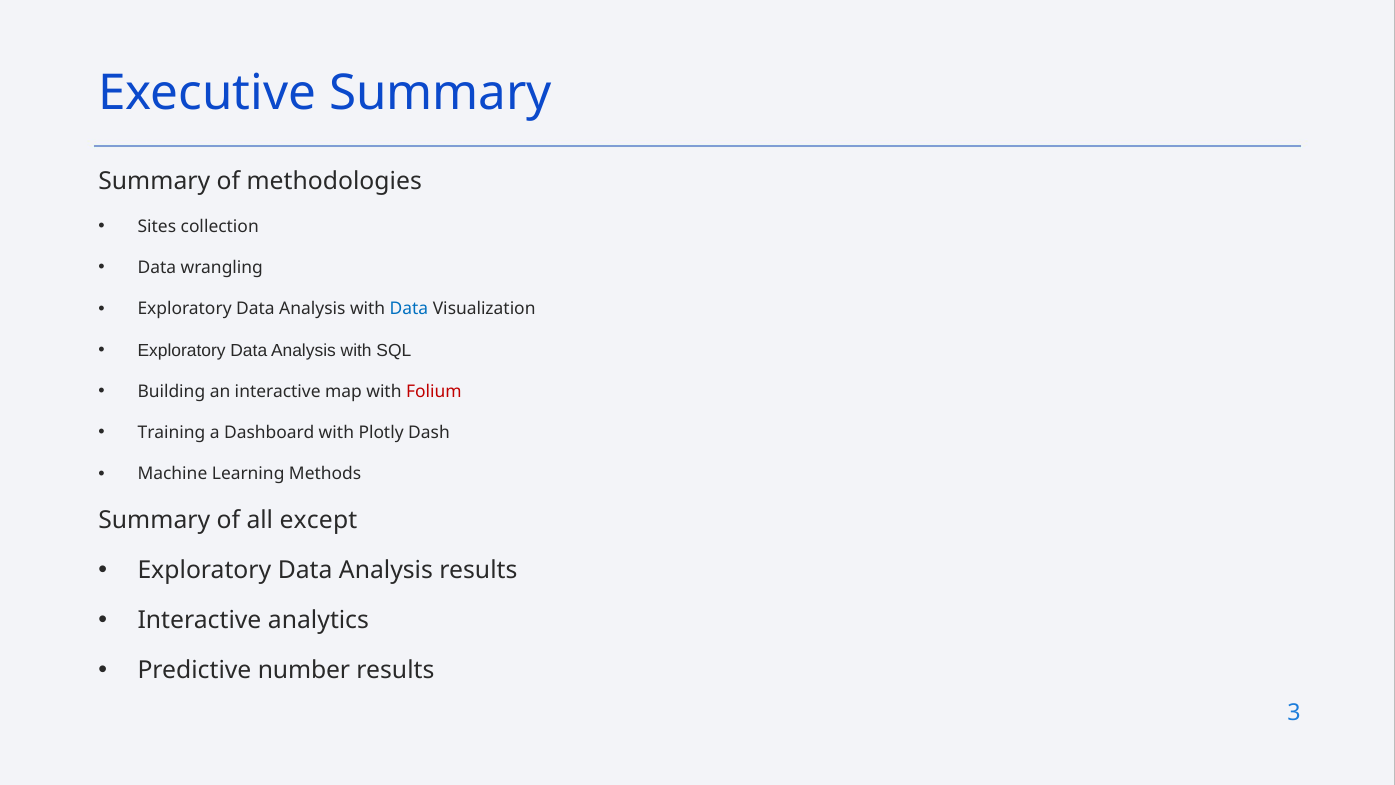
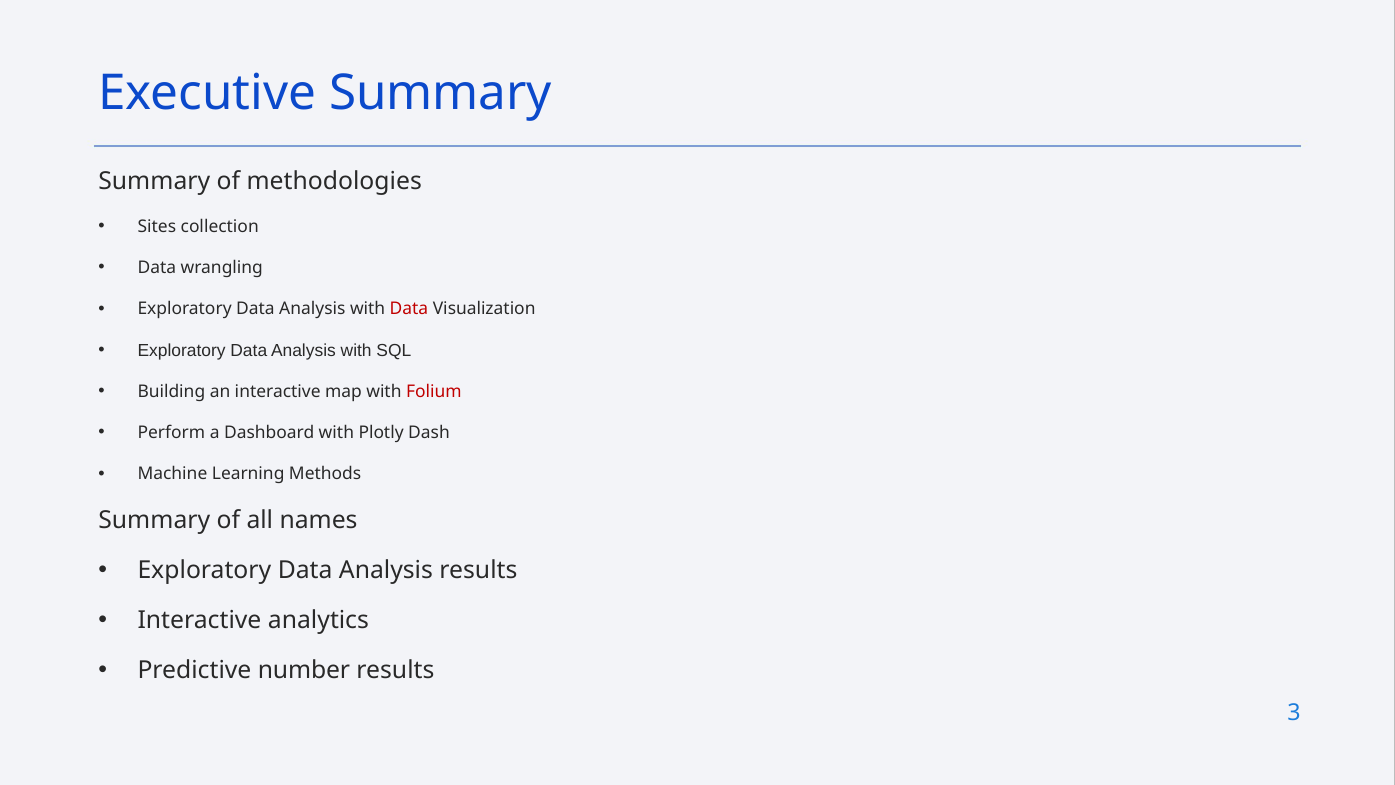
Data colour: blue -> red (409, 309)
Training: Training -> Perform (171, 433)
except: except -> names (319, 520)
